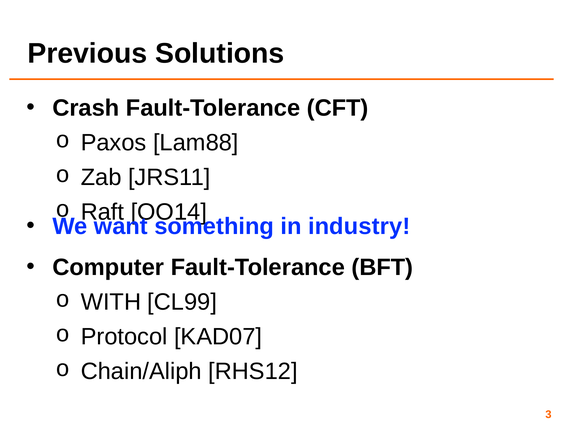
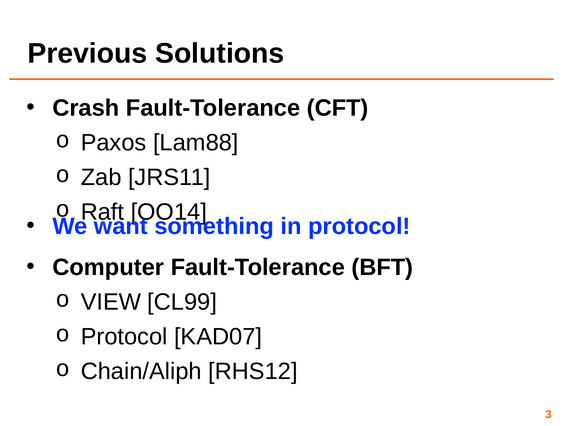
in industry: industry -> protocol (359, 226)
WITH: WITH -> VIEW (111, 302)
